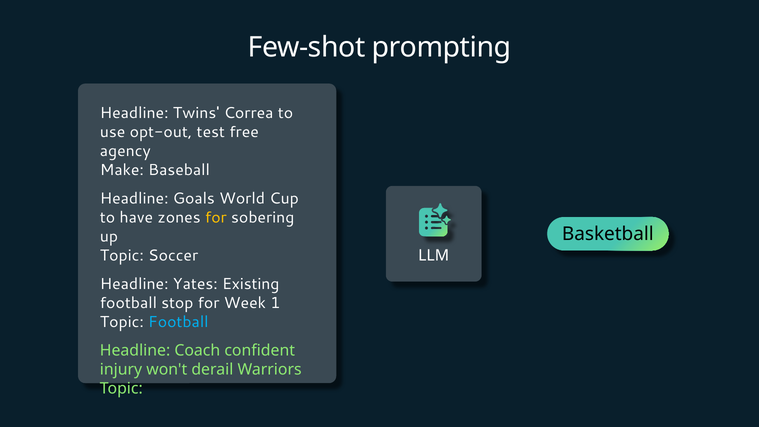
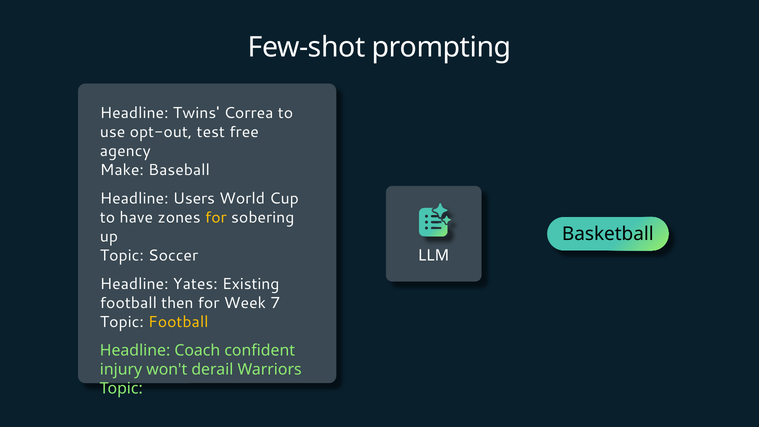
Goals: Goals -> Users (194, 199)
stop: stop -> then (177, 303)
1: 1 -> 7 (275, 303)
Football colour: light blue -> yellow (178, 322)
